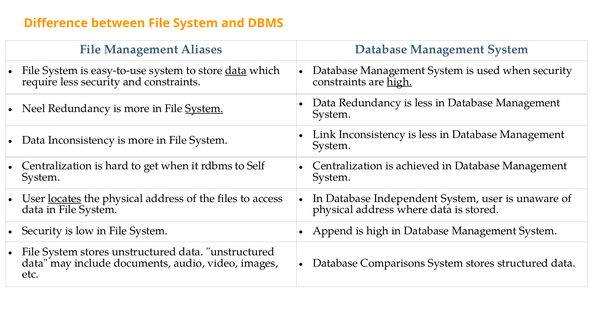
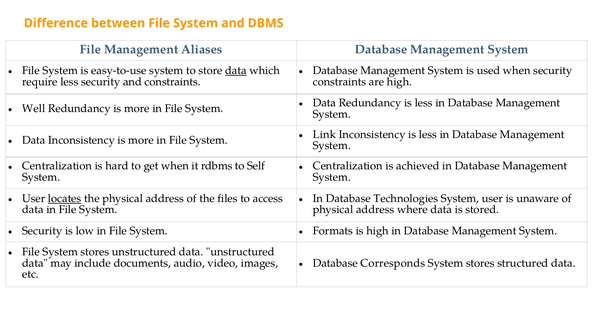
high underline: present -> none (400, 82)
Neel: Neel -> Well (34, 109)
System underline: present -> none (204, 109)
Independent: Independent -> Technologies (406, 199)
Append: Append -> Formats (333, 231)
Comparisons: Comparisons -> Corresponds (393, 264)
